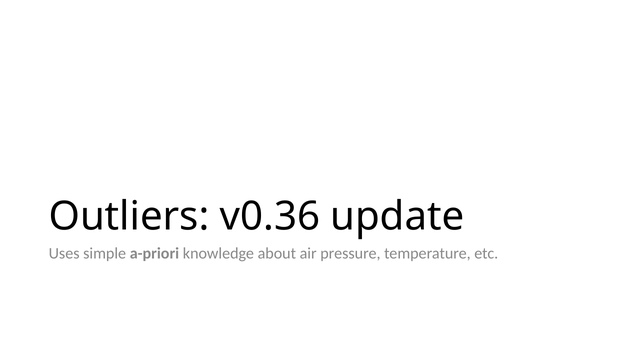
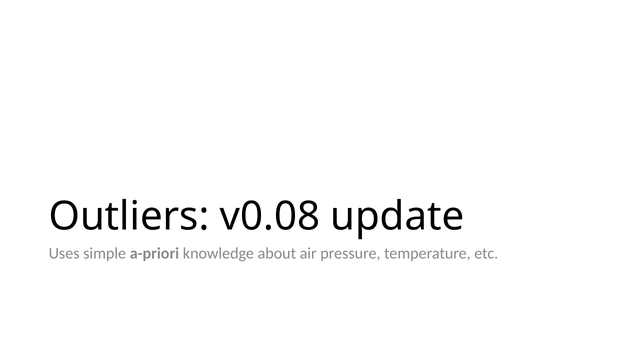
v0.36: v0.36 -> v0.08 (270, 216)
